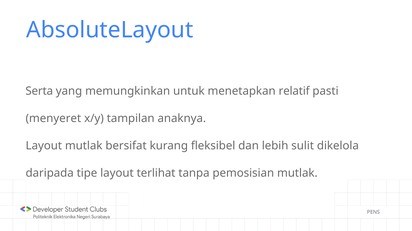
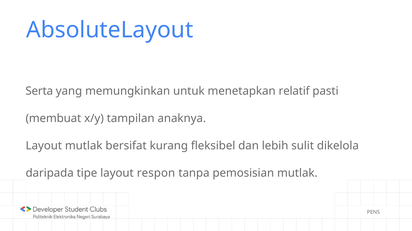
menyeret: menyeret -> membuat (53, 119)
terlihat: terlihat -> respon (156, 174)
